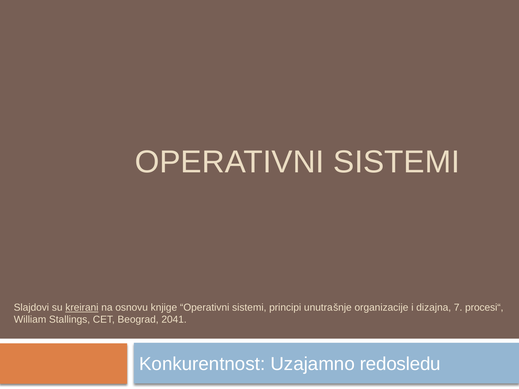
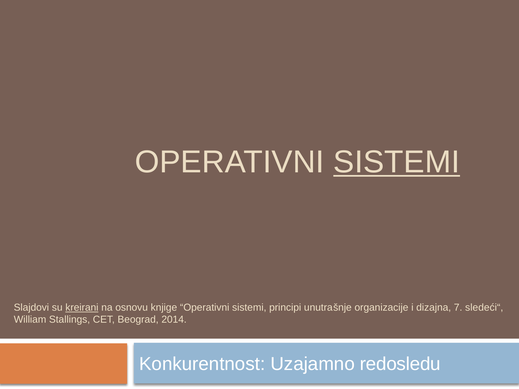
SISTEMI underline: none -> present (397, 162)
procesi“: procesi“ -> sledeći“ (484, 308)
2041: 2041 -> 2014 (174, 320)
